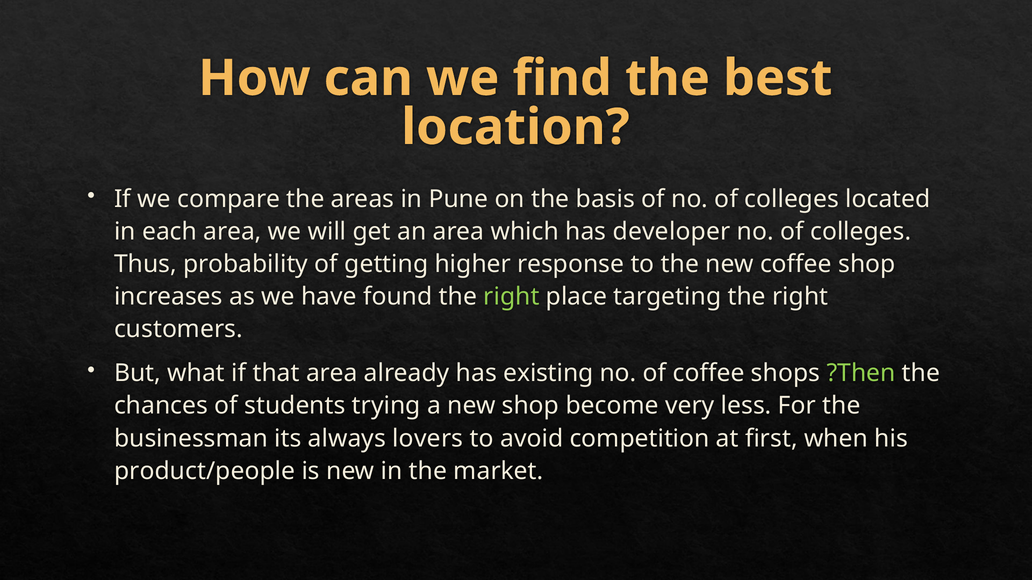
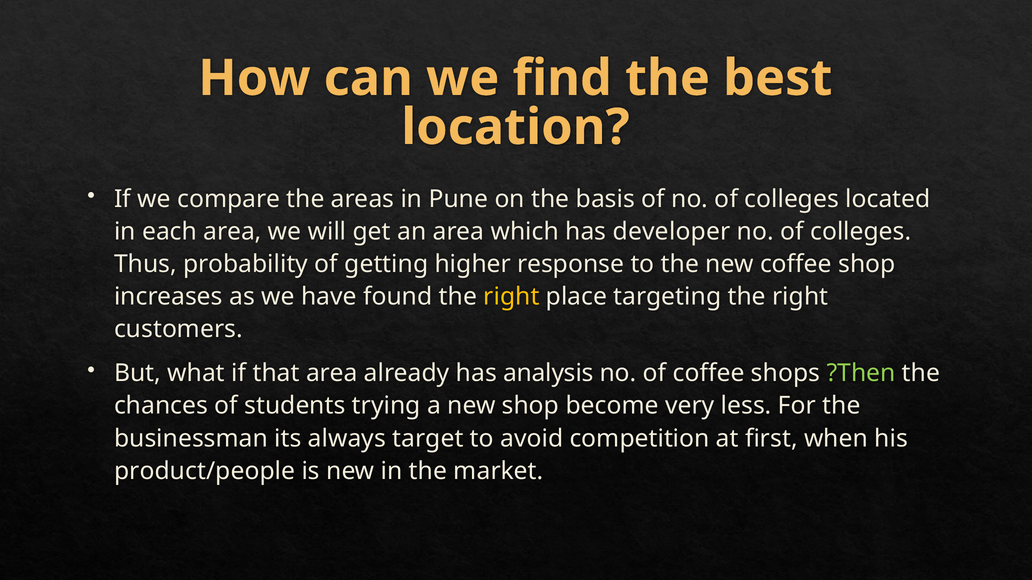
right colour: light green -> yellow (511, 297)
existing: existing -> analysis (548, 374)
lovers: lovers -> target (428, 439)
